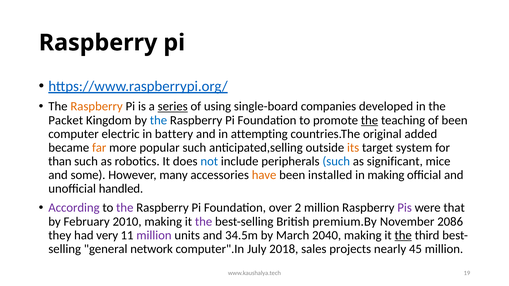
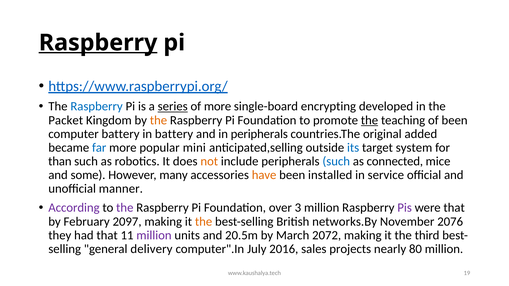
Raspberry underline: none -> present (98, 43)
Raspberry colour: orange -> blue (97, 107)
of using: using -> more (218, 107)
companies: companies -> encrypting (328, 107)
the colour: blue -> orange (158, 120)
computer electric: electric -> battery (121, 134)
in attempting: attempting -> peripherals (259, 134)
far colour: orange -> blue (99, 148)
popular such: such -> mini (194, 148)
its colour: orange -> blue (353, 148)
not colour: blue -> orange (209, 161)
significant: significant -> connected (395, 161)
in making: making -> service (386, 175)
handled: handled -> manner (121, 189)
2: 2 -> 3 (298, 208)
2010: 2010 -> 2097 (127, 222)
the colour: purple -> orange (204, 222)
premium.By: premium.By -> networks.By (345, 222)
2086: 2086 -> 2076 (450, 222)
had very: very -> that (107, 235)
34.5m: 34.5m -> 20.5m (241, 235)
2040: 2040 -> 2072 (327, 235)
the underline: present -> none (403, 235)
network: network -> delivery (151, 249)
2018: 2018 -> 2016 (284, 249)
45: 45 -> 80 (415, 249)
